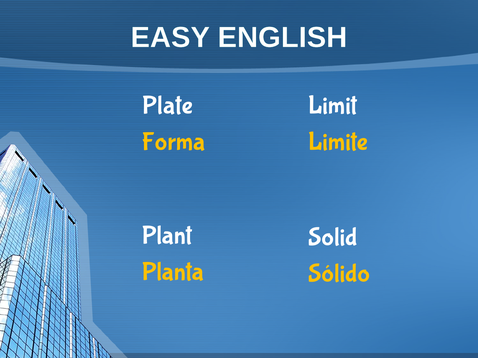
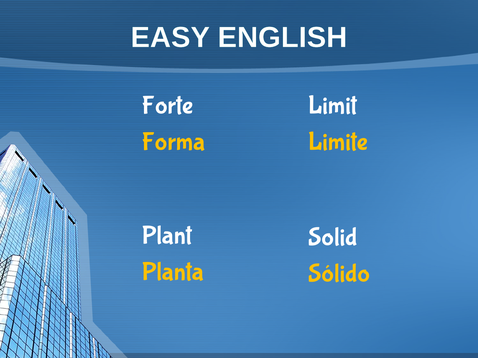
Plate: Plate -> Forte (167, 105)
